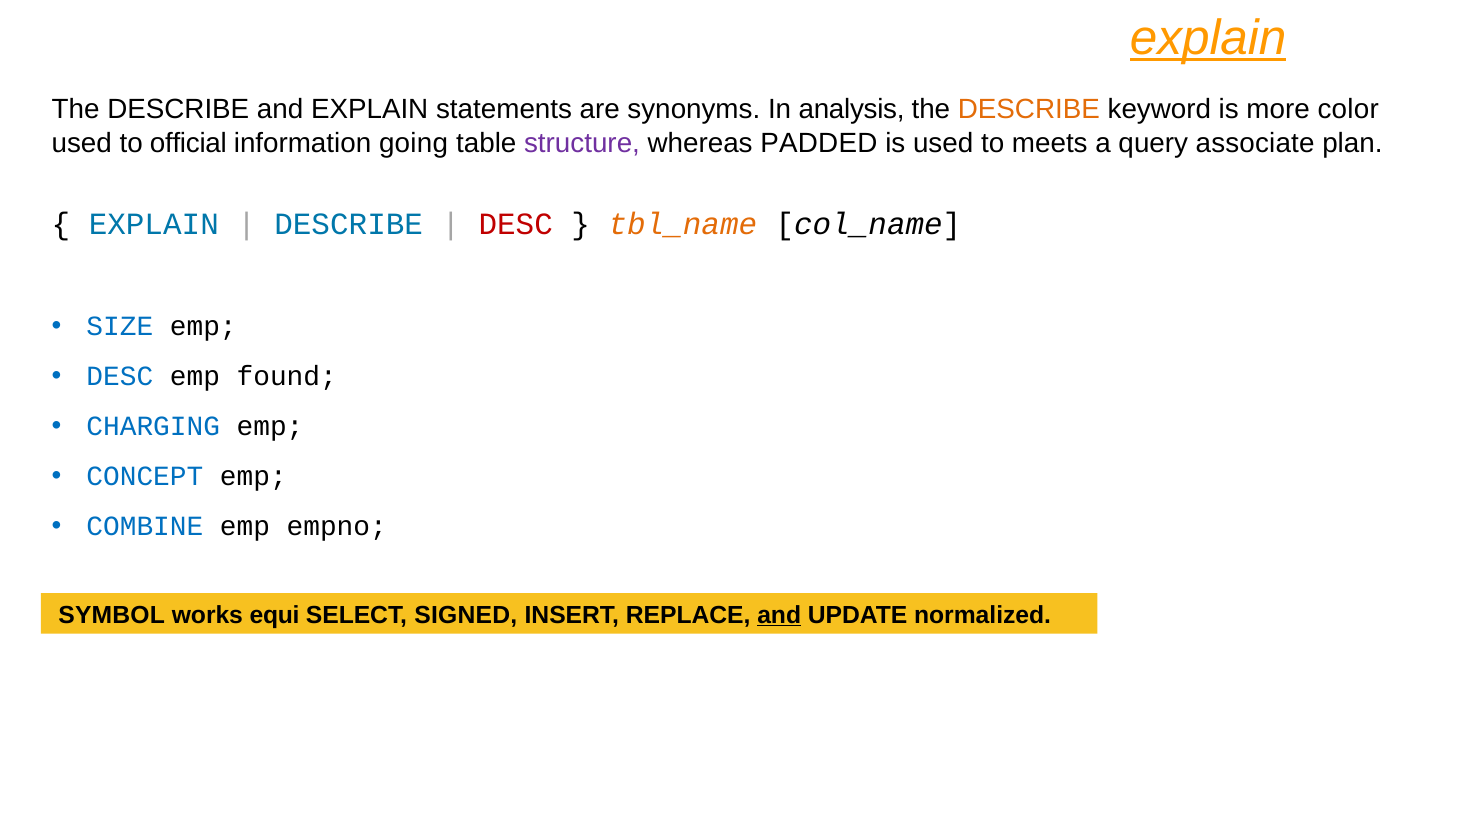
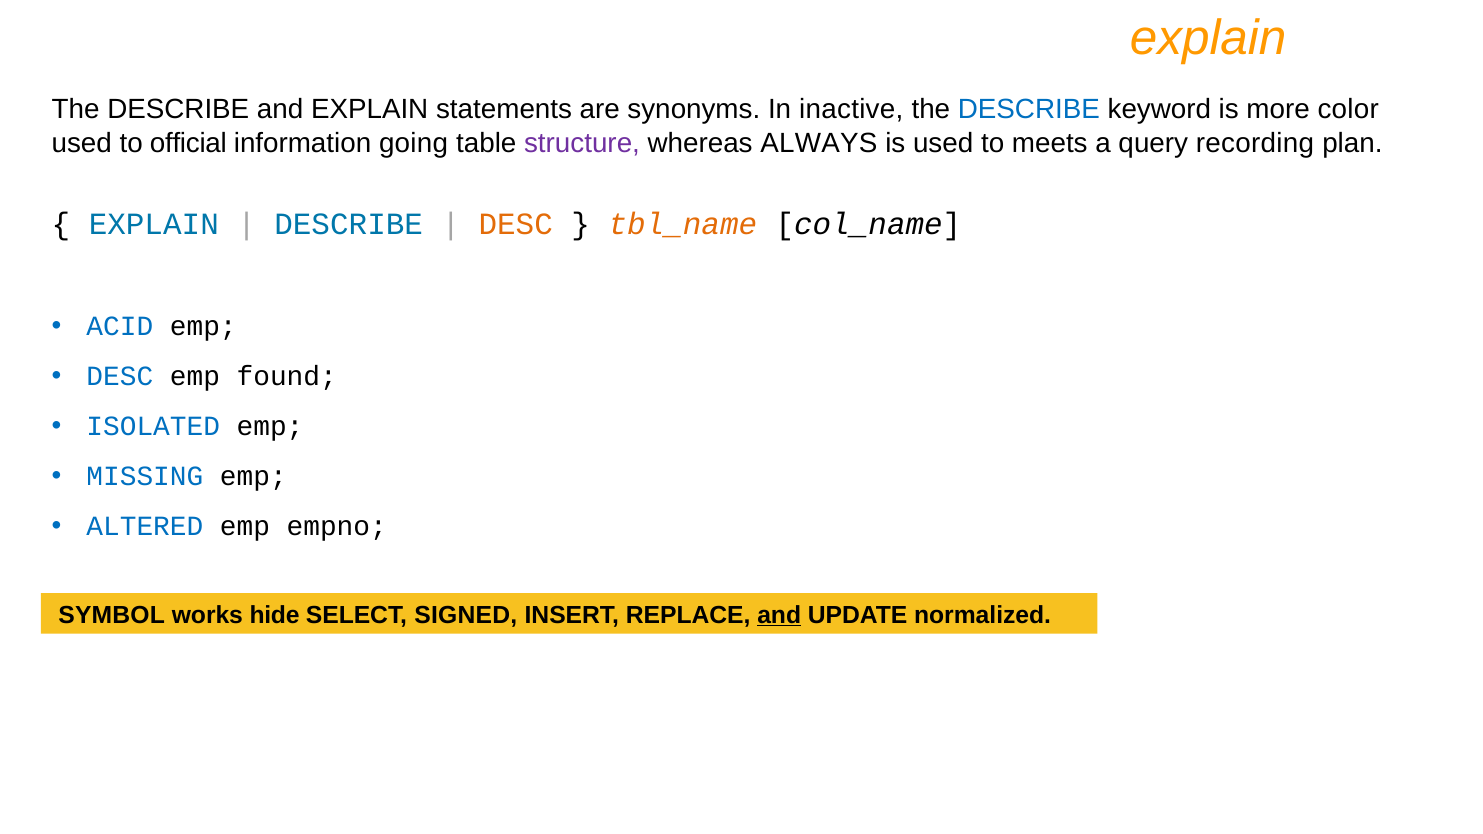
explain underline: present -> none (1208, 39)
analysis: analysis -> inactive (851, 110)
DESCRIBE colour: orange -> blue (1029, 110)
PADDED: PADDED -> ALWAYS (819, 143)
associate: associate -> recording (1255, 143)
DESC colour: red -> orange (516, 224)
SIZE: SIZE -> ACID (120, 327)
CHARGING: CHARGING -> ISOLATED (153, 427)
CONCEPT: CONCEPT -> MISSING (145, 477)
COMBINE: COMBINE -> ALTERED (145, 527)
equi: equi -> hide (275, 615)
